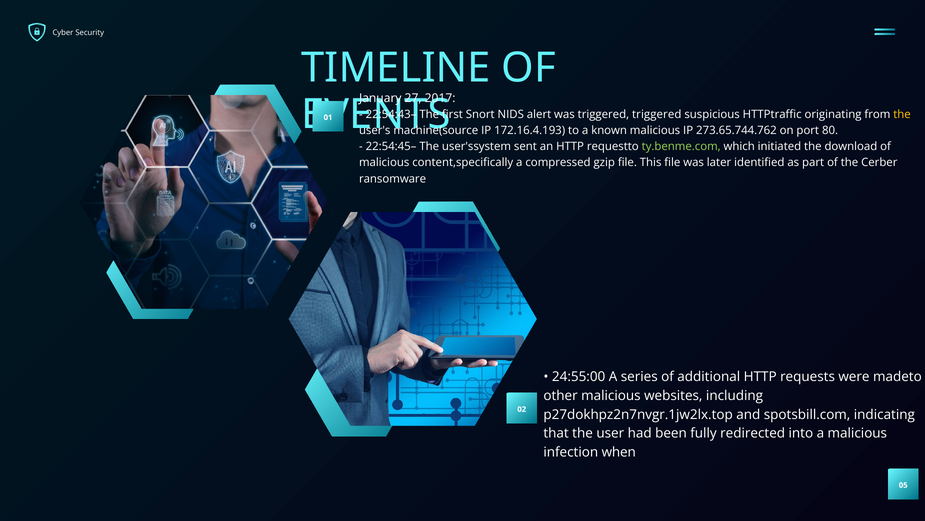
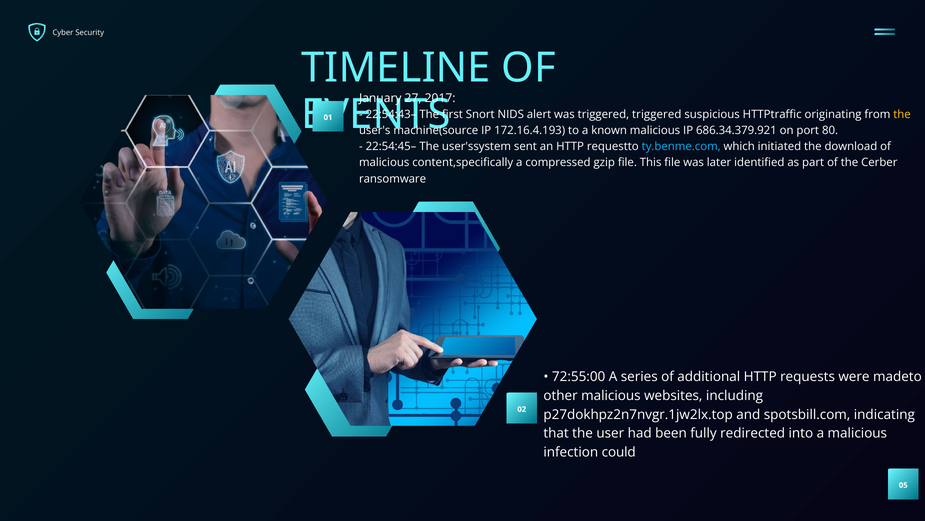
273.65.744.762: 273.65.744.762 -> 686.34.379.921 (736, 130)
ty.benme.com colour: light green -> light blue (681, 146)
24:55:00: 24:55:00 -> 72:55:00 (579, 376)
when: when -> could (619, 452)
